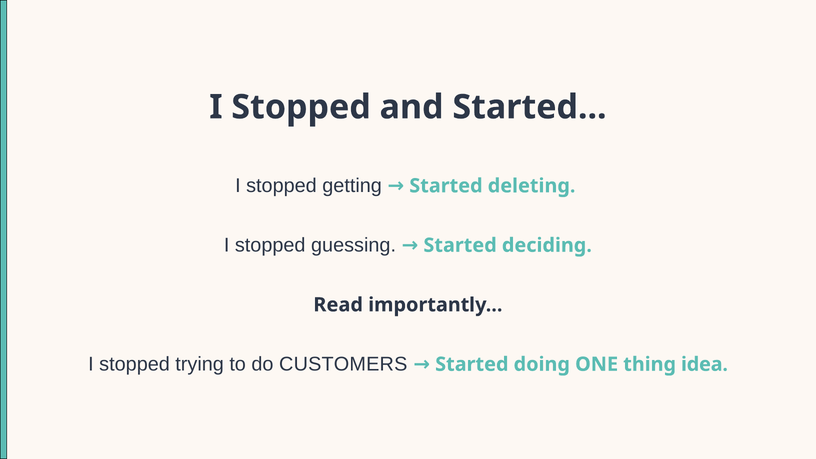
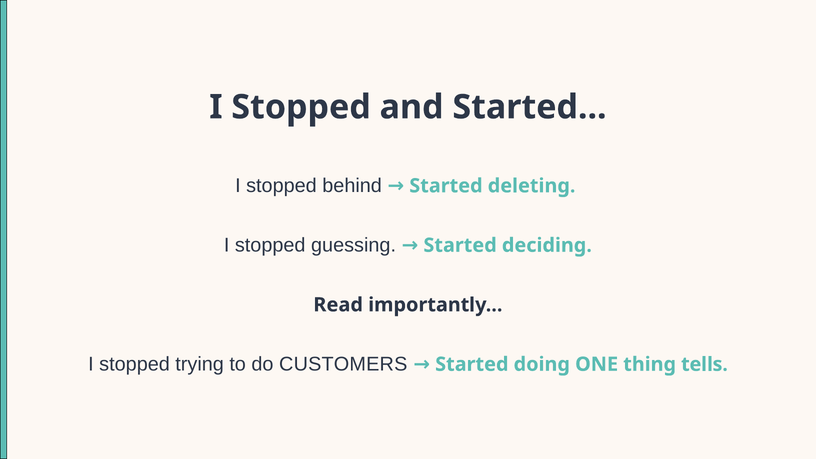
getting: getting -> behind (352, 186)
idea: idea -> tells (704, 364)
